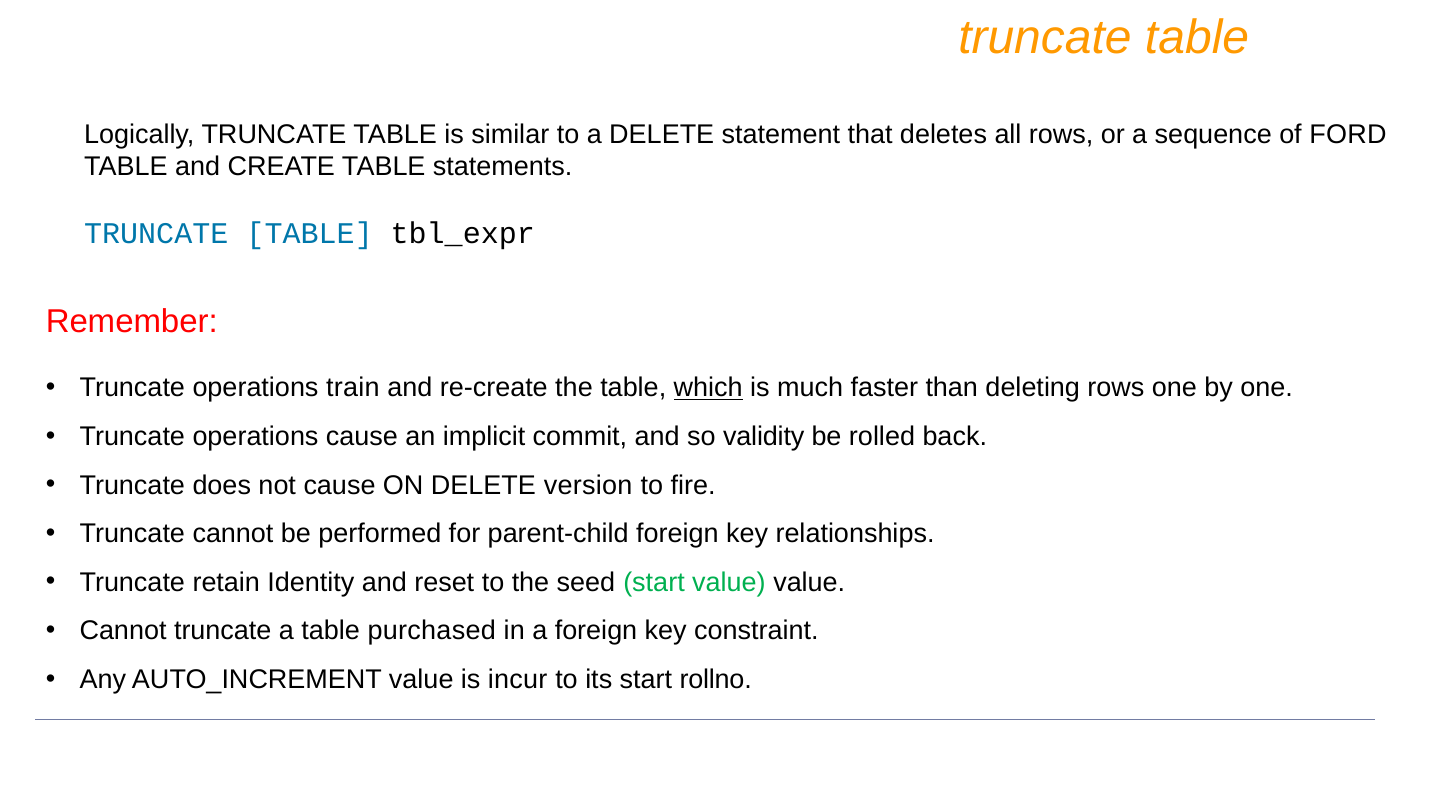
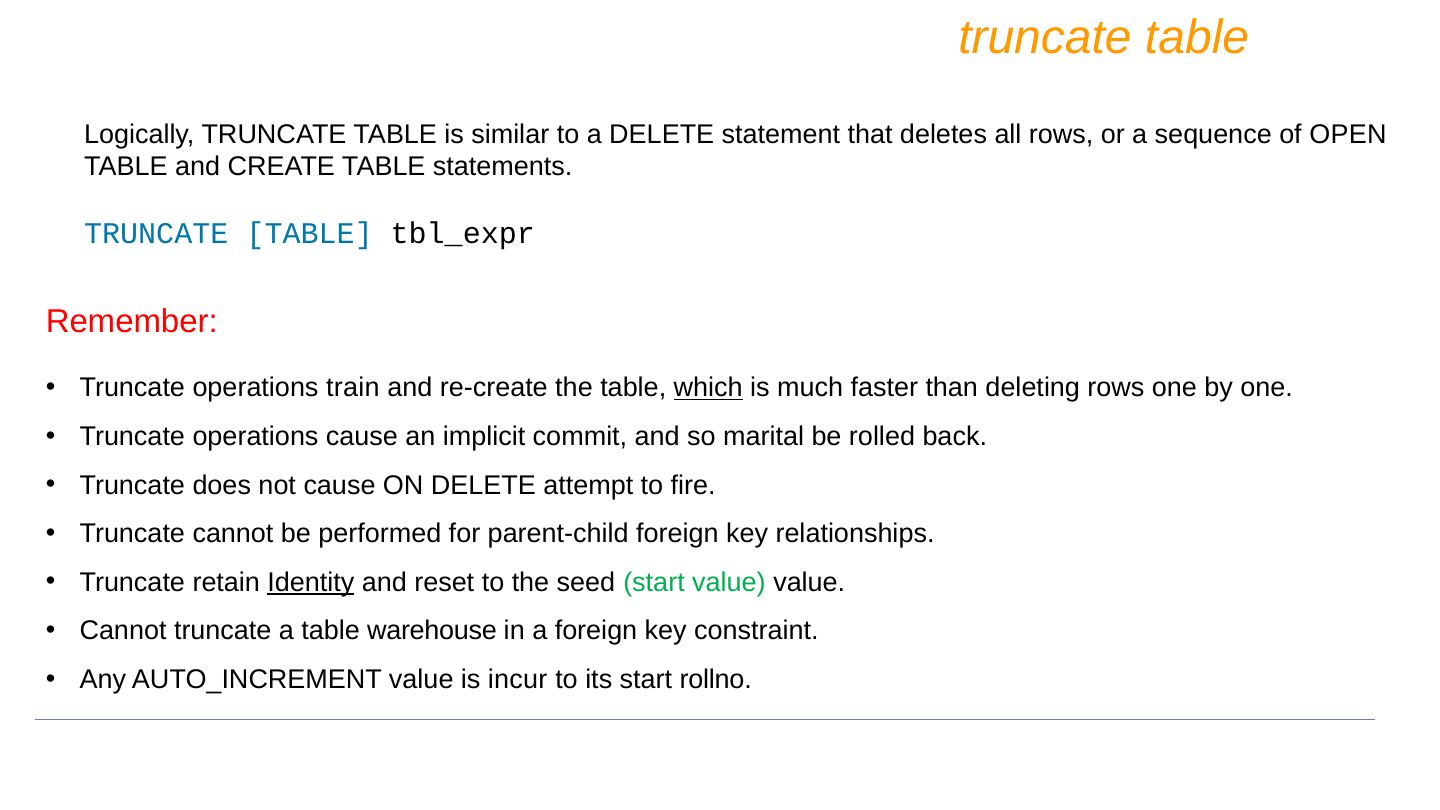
FORD: FORD -> OPEN (1348, 135)
validity: validity -> marital (764, 437)
version: version -> attempt (588, 485)
Identity underline: none -> present (311, 582)
purchased: purchased -> warehouse (432, 631)
